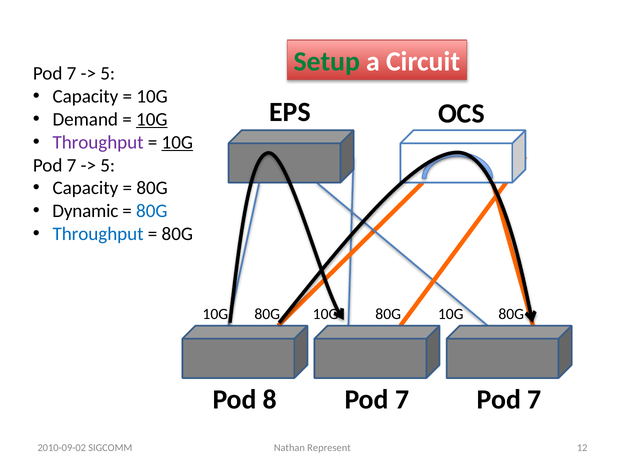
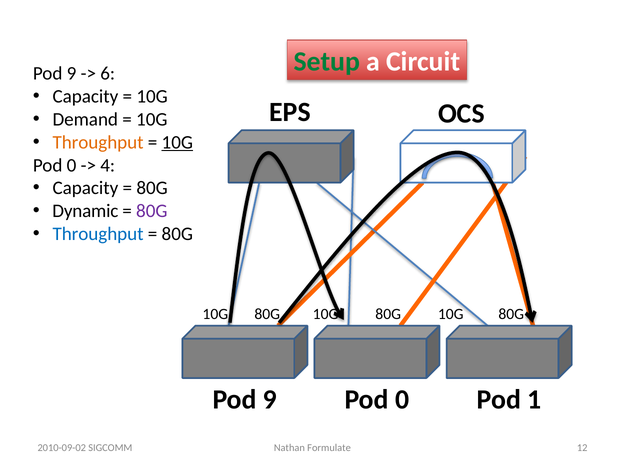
7: 7 -> 9 (72, 74)
5: 5 -> 6 (108, 74)
10G underline: present -> none (152, 119)
Throughput colour: purple -> orange (98, 142)
7: 7 -> 0 (72, 165)
5: 5 -> 4 (108, 165)
80G colour: blue -> purple (152, 211)
8: 8 -> 9 (270, 400)
7: 7 -> 0 (402, 400)
7: 7 -> 1 (534, 400)
Represent: Represent -> Formulate (329, 448)
